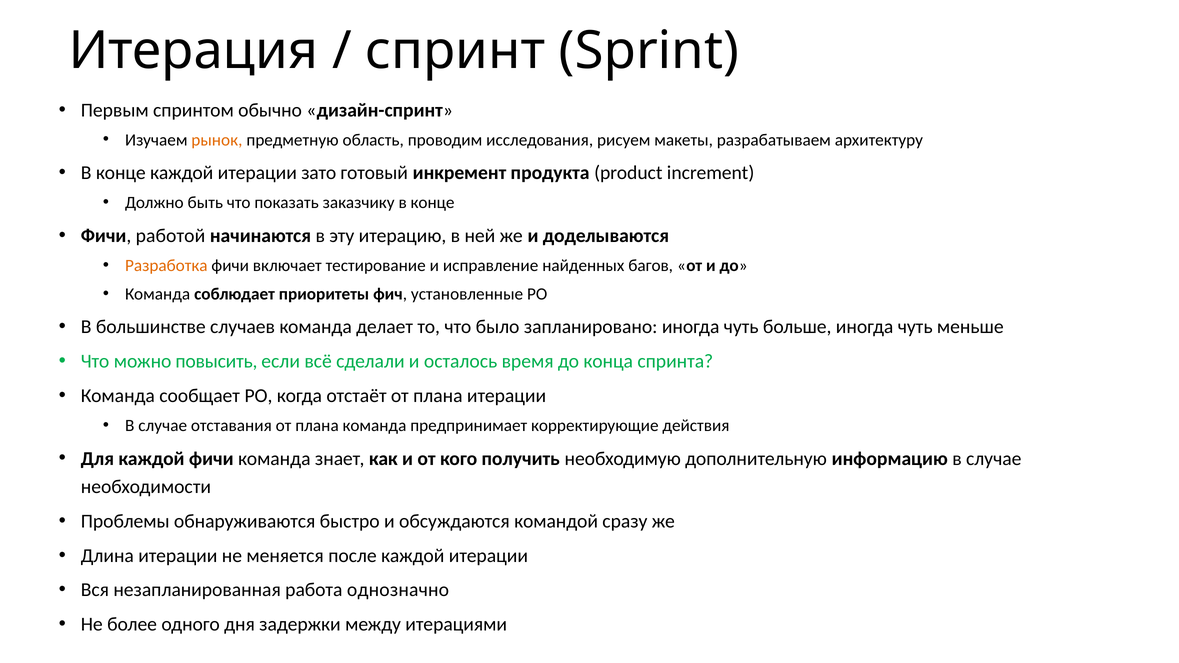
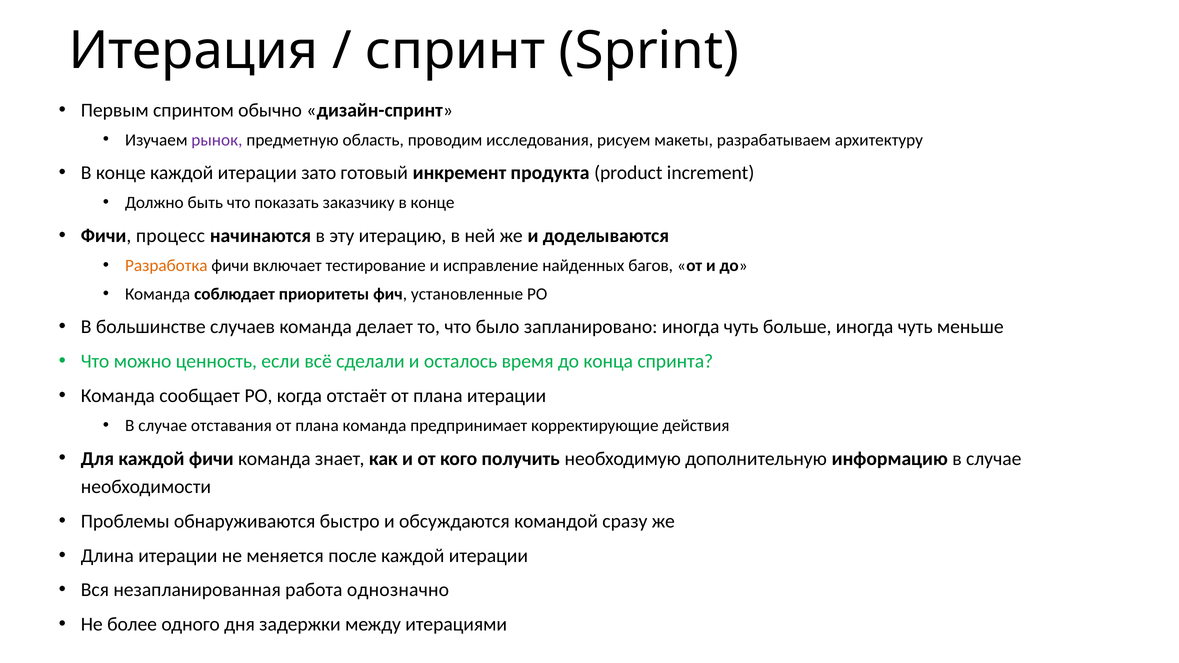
рынок colour: orange -> purple (217, 140)
работой: работой -> процесс (170, 236)
повысить: повысить -> ценность (216, 361)
